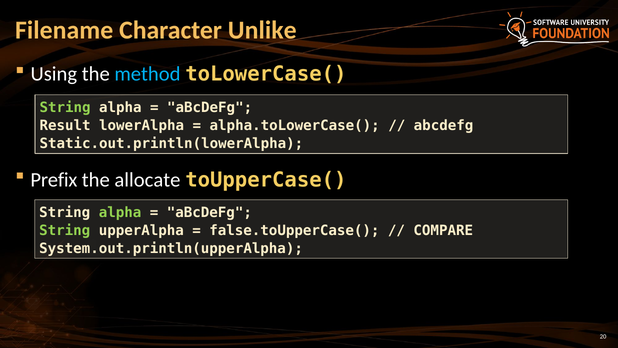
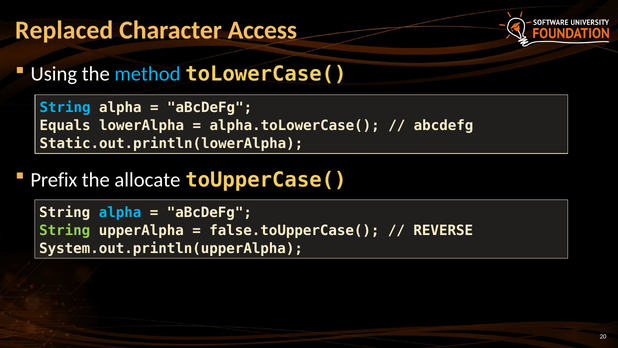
Filename: Filename -> Replaced (64, 30)
Unlike: Unlike -> Access (262, 30)
String colour: light green -> light blue (65, 108)
Result: Result -> Equals (65, 126)
alpha colour: light green -> light blue (120, 212)
COMPARE: COMPARE -> REVERSE (443, 230)
